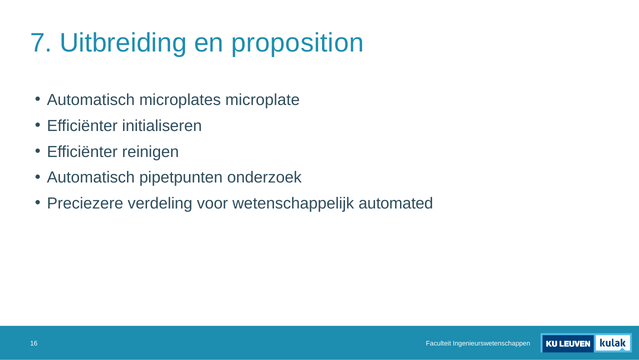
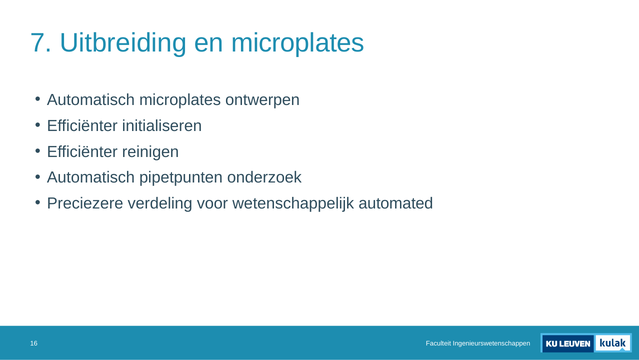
en proposition: proposition -> microplates (298, 43)
microplate: microplate -> ontwerpen (263, 100)
